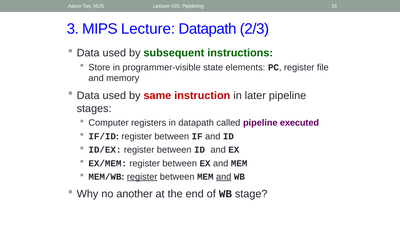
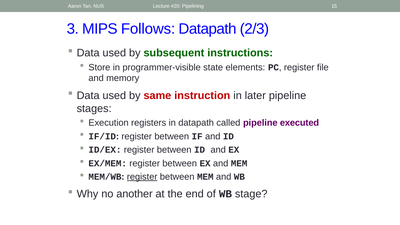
MIPS Lecture: Lecture -> Follows (148, 29)
Computer: Computer -> Execution (109, 123)
and underline: present -> none (224, 177)
